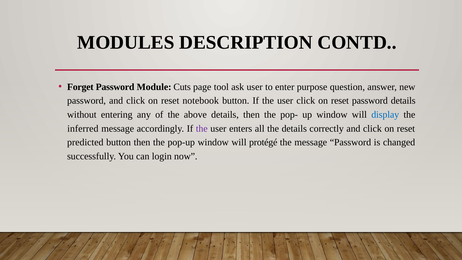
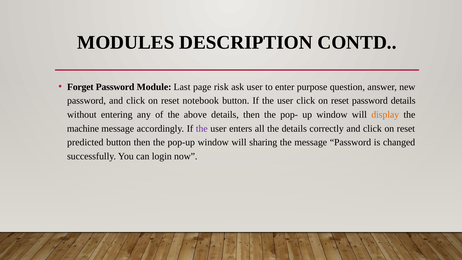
Cuts: Cuts -> Last (182, 87)
tool: tool -> risk (221, 87)
display colour: blue -> orange (385, 115)
inferred: inferred -> machine (83, 128)
protégé: protégé -> sharing (263, 142)
